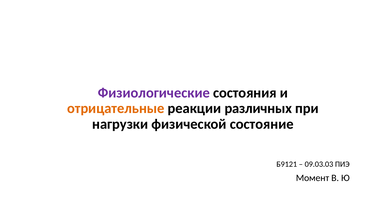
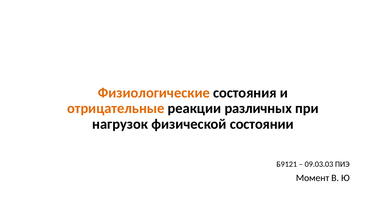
Физиологические colour: purple -> orange (154, 93)
нагрузки: нагрузки -> нагрузок (120, 124)
состояние: состояние -> состоянии (262, 124)
